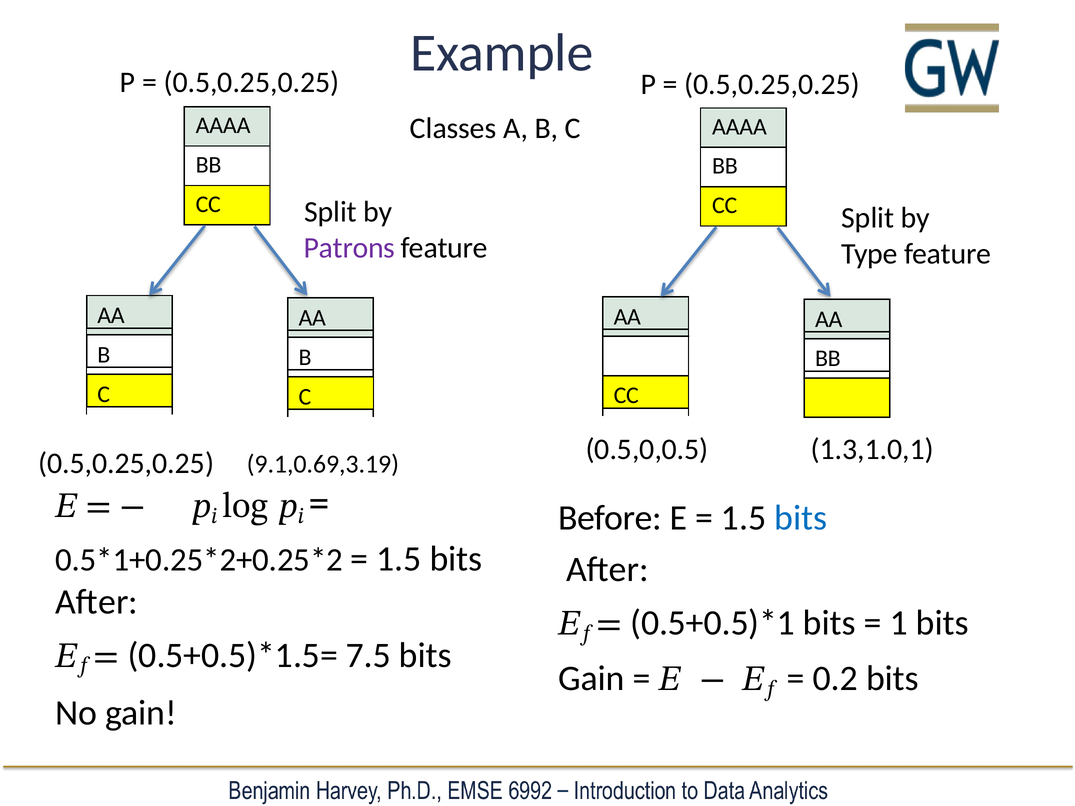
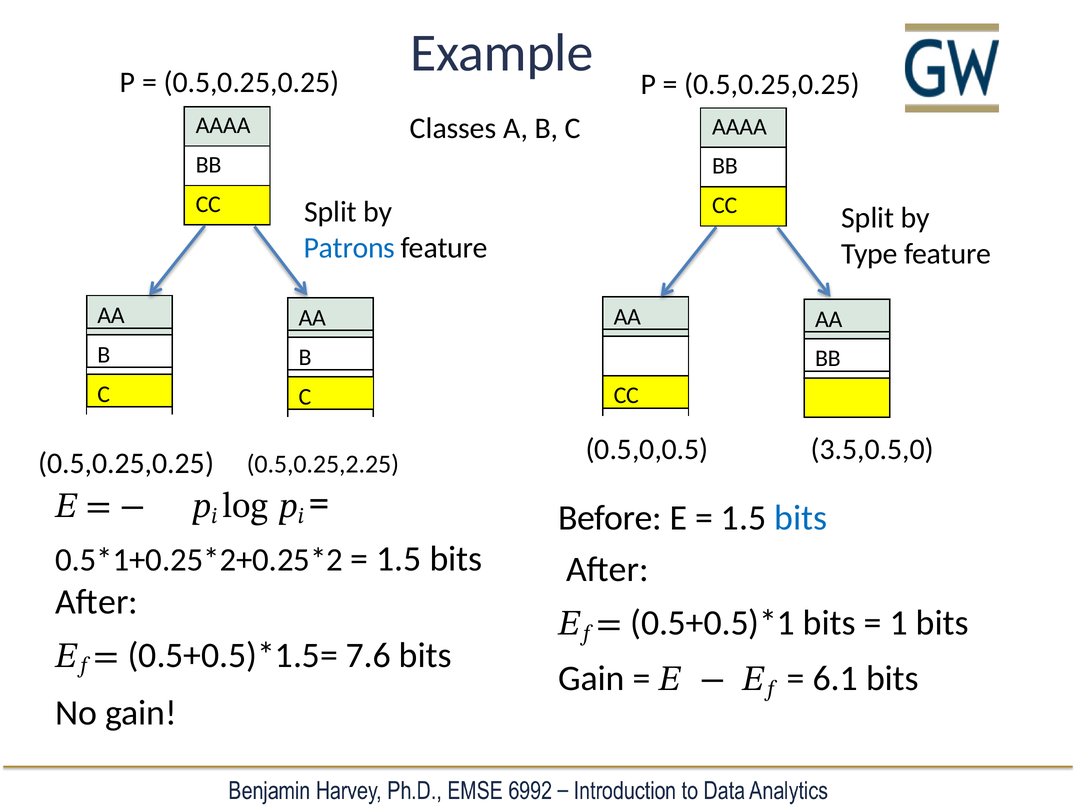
Patrons colour: purple -> blue (349, 248)
9.1,0.69,3.19: 9.1,0.69,3.19 -> 0.5,0.25,2.25 (323, 464)
1.3,1.0,1: 1.3,1.0,1 -> 3.5,0.5,0 (872, 450)
7.5: 7.5 -> 7.6 (368, 655)
0.2: 0.2 -> 6.1 (835, 679)
